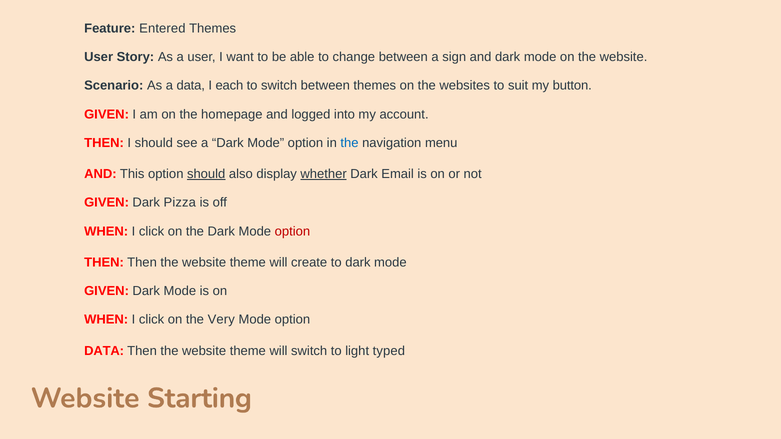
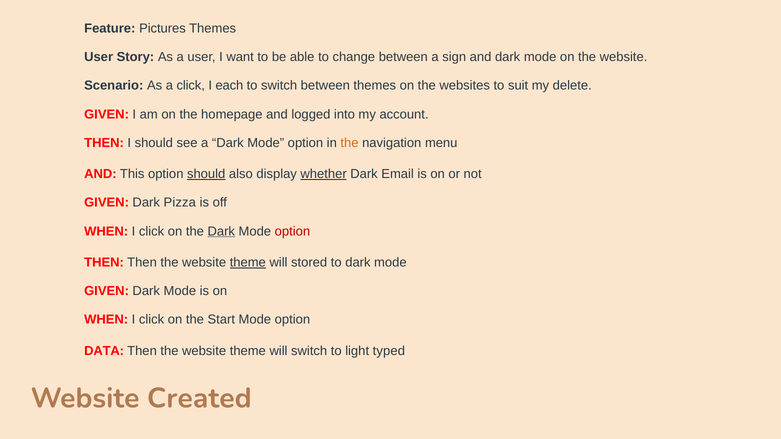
Entered: Entered -> Pictures (162, 28)
a data: data -> click (191, 86)
button: button -> delete (572, 86)
the colour: blue -> orange (349, 143)
Dark underline: none -> present (221, 231)
theme underline: none -> present (248, 263)
create: create -> stored (309, 263)
Very: Very -> Start (221, 320)
Starting: Starting -> Created (199, 398)
